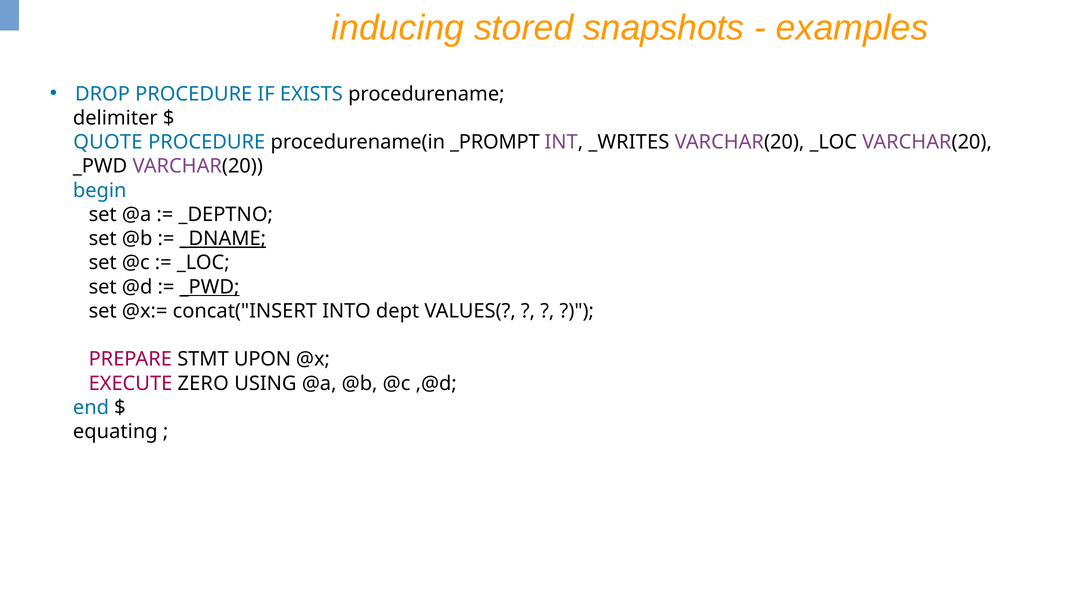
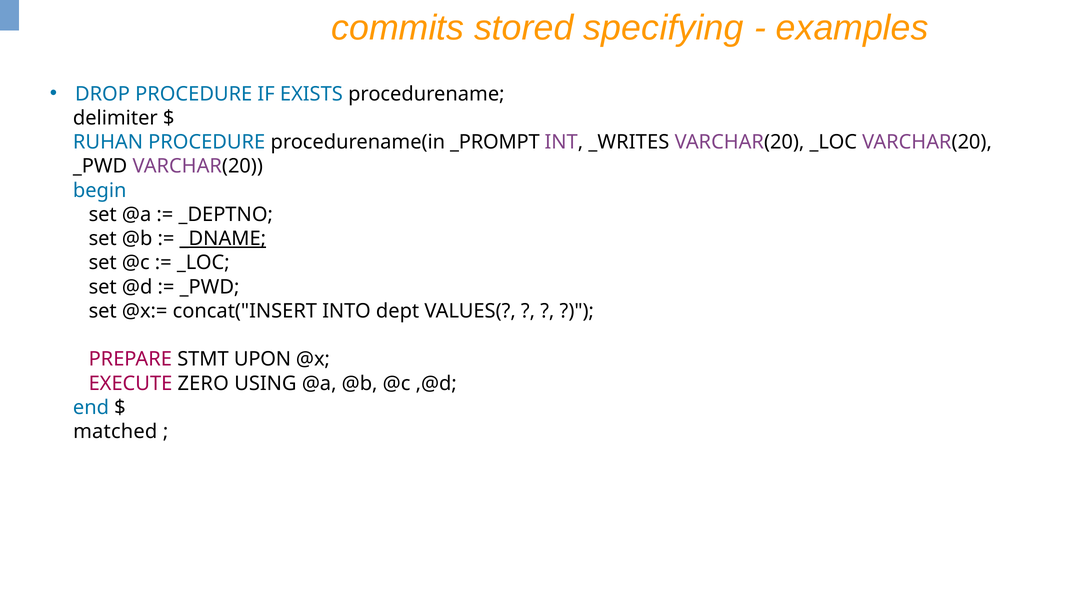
inducing: inducing -> commits (398, 28)
snapshots: snapshots -> specifying (664, 28)
QUOTE: QUOTE -> RUHAN (108, 142)
_PWD underline: present -> none (210, 287)
equating: equating -> matched (115, 431)
